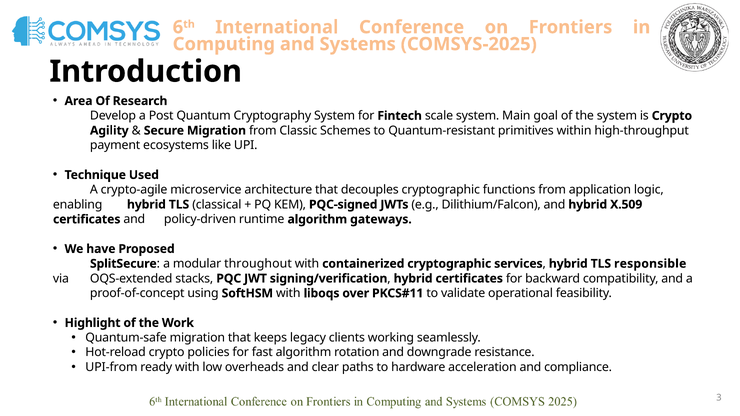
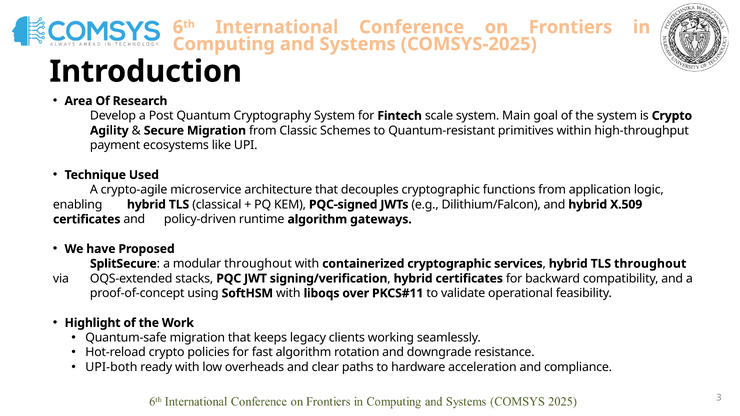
TLS responsible: responsible -> throughout (650, 264)
UPI-from: UPI-from -> UPI-both (111, 367)
